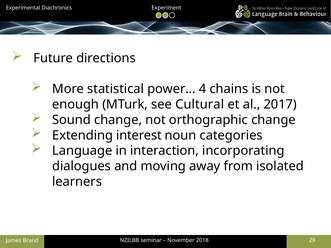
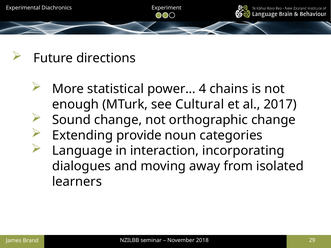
interest: interest -> provide (139, 135)
